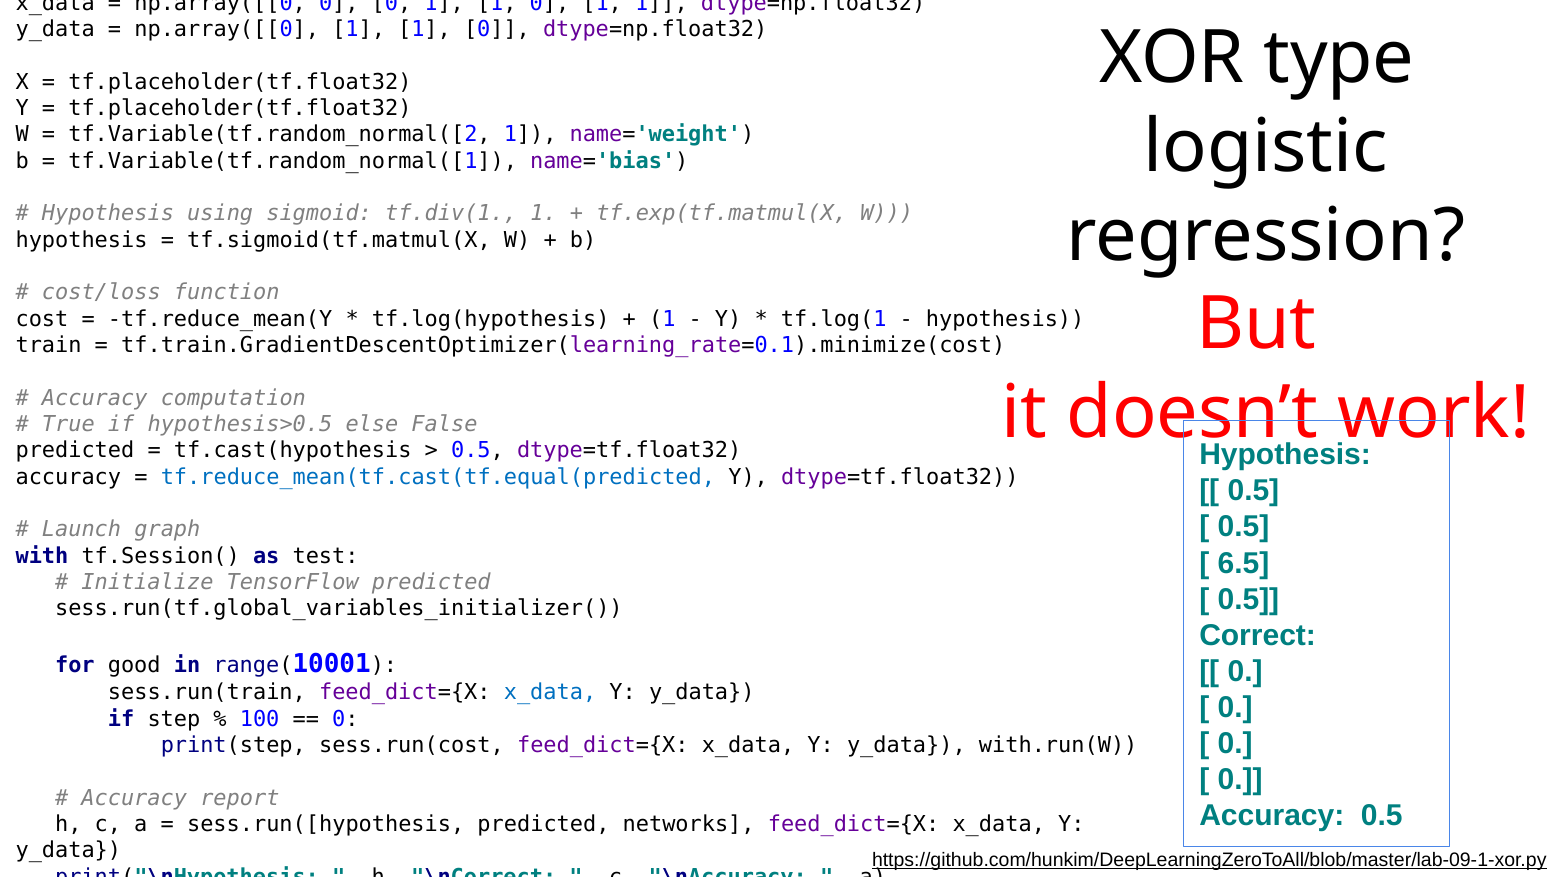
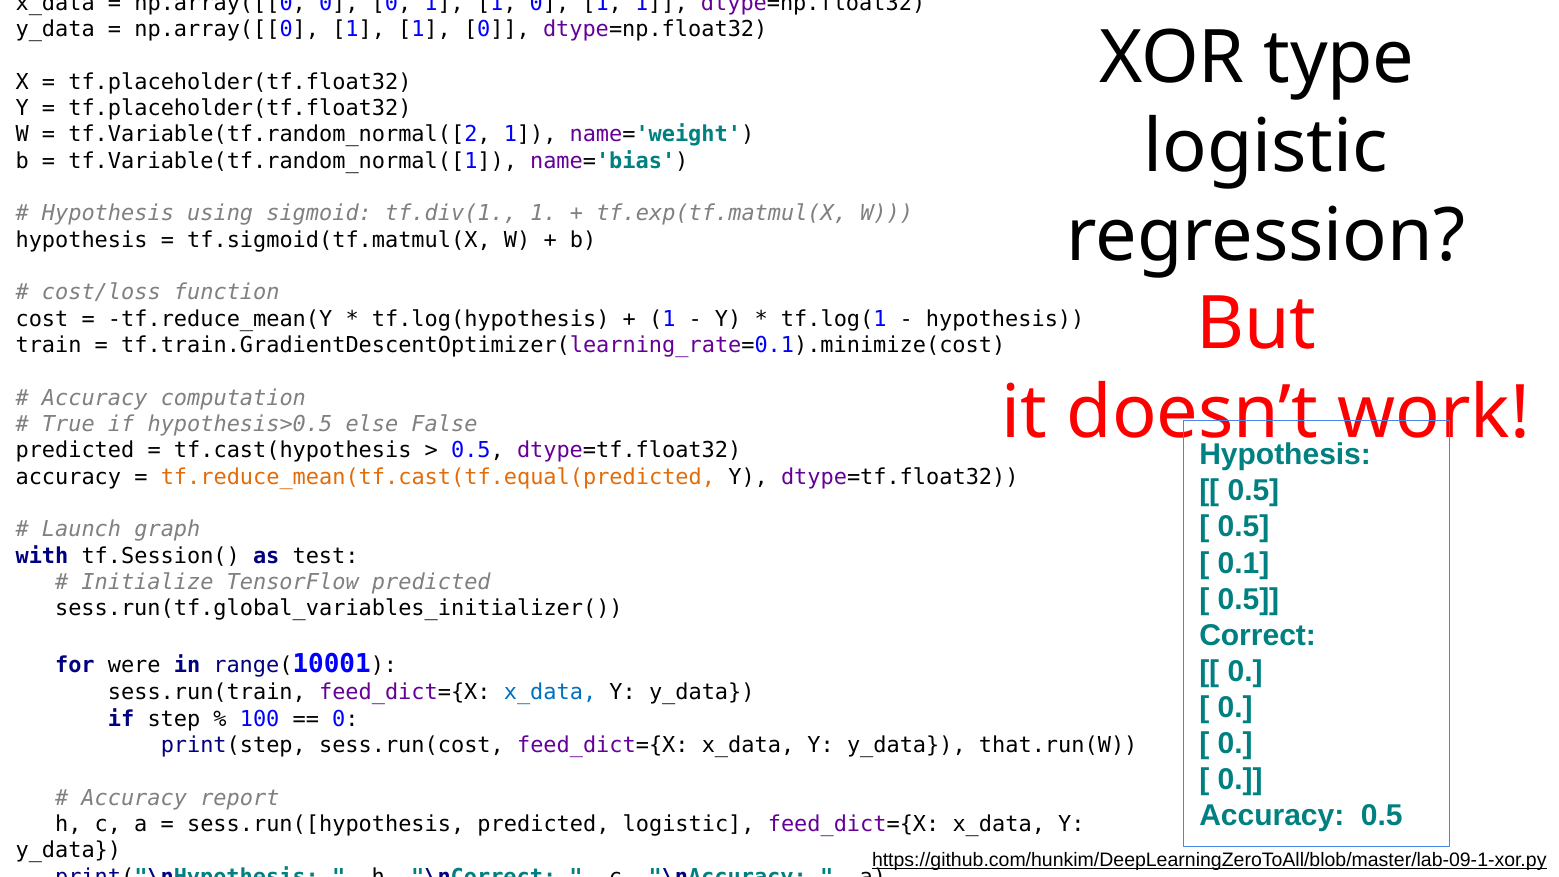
tf.reduce_mean(tf.cast(tf.equal(predicted colour: blue -> orange (438, 477)
6.5: 6.5 -> 0.1 (1243, 563)
good: good -> were (134, 665)
with.run(W: with.run(W -> that.run(W (1058, 745)
predicted networks: networks -> logistic (689, 824)
